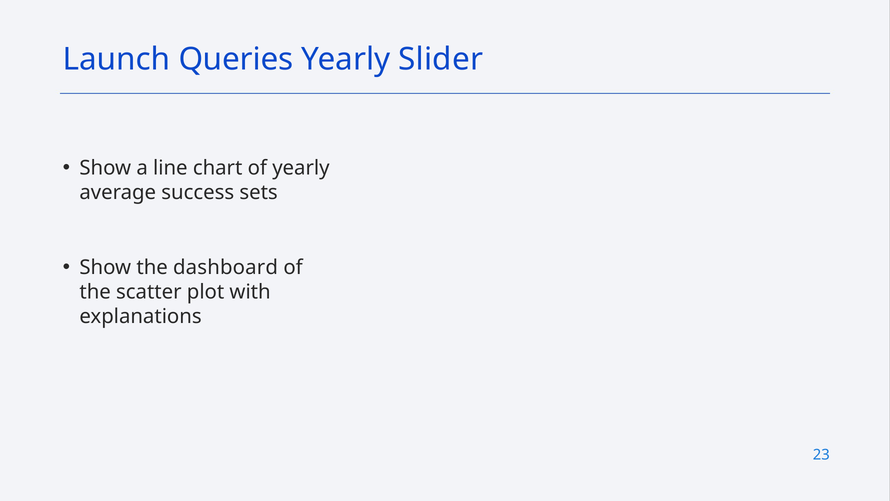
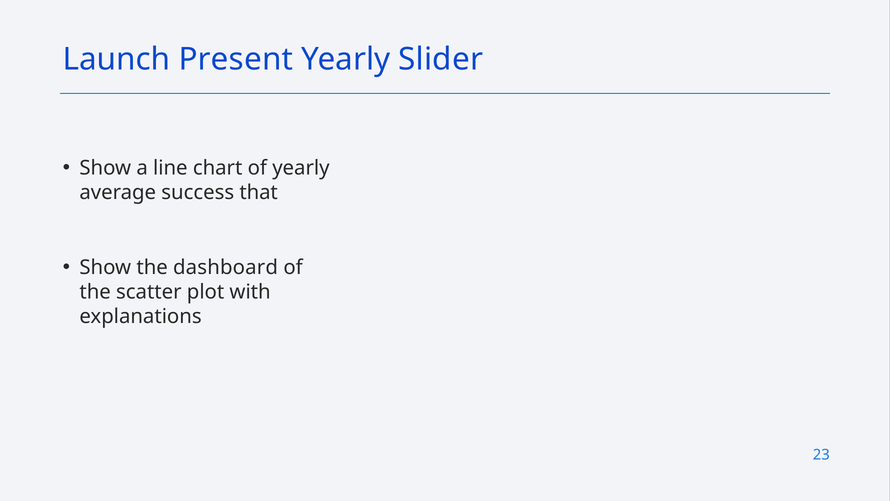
Queries: Queries -> Present (236, 59)
sets: sets -> that (259, 192)
